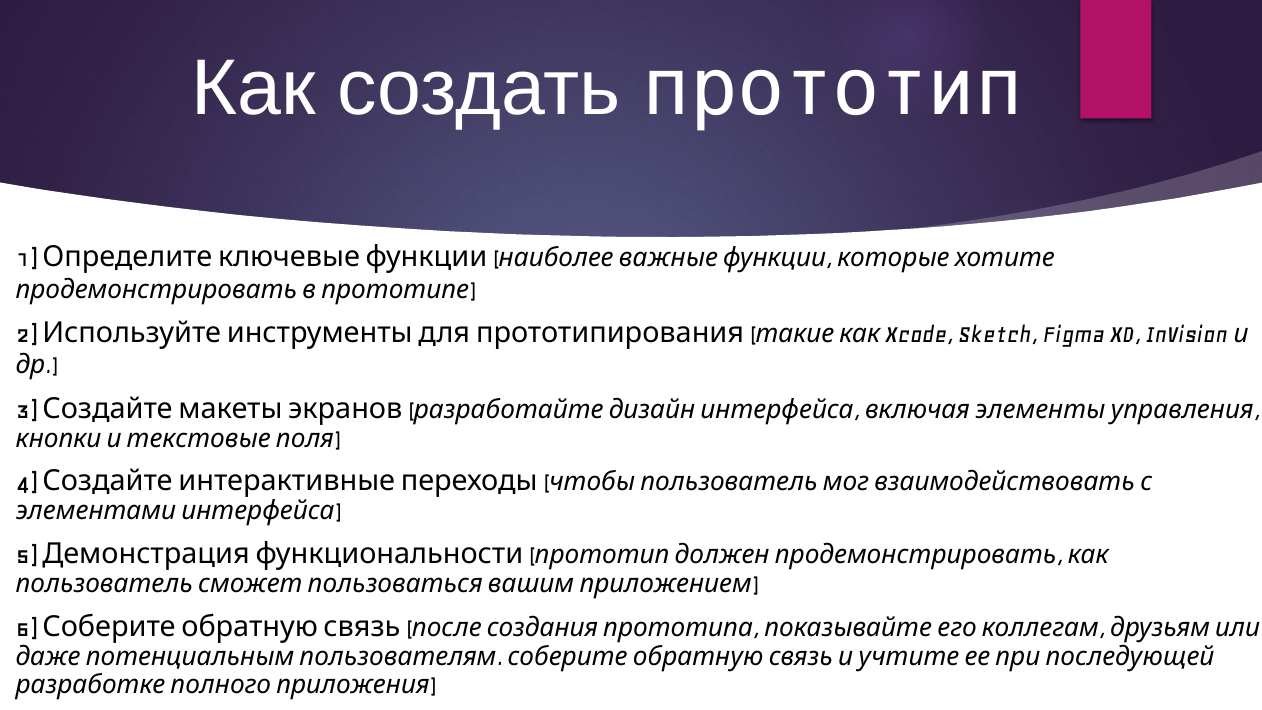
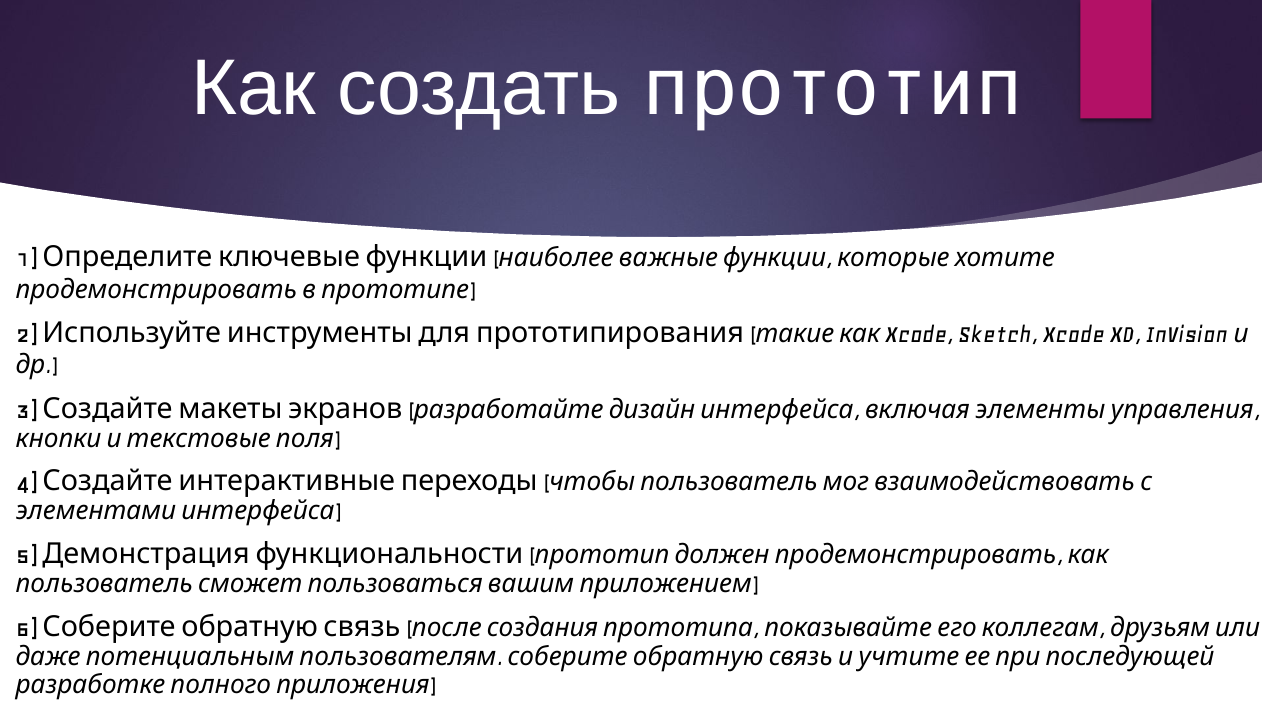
Sketch Figma: Figma -> Xcode (1074, 334)
